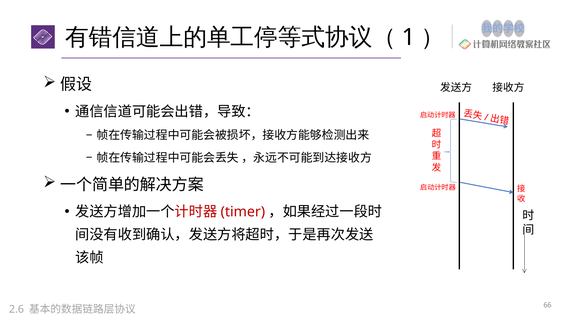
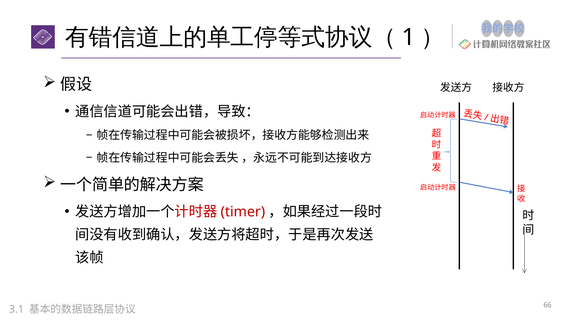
2.6: 2.6 -> 3.1 (16, 309)
